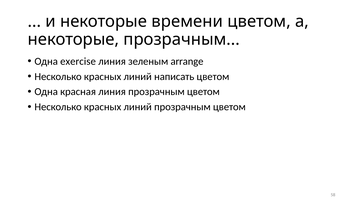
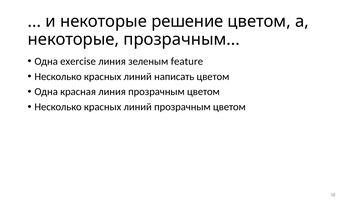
времени: времени -> решение (187, 22)
arrange: arrange -> feature (187, 61)
